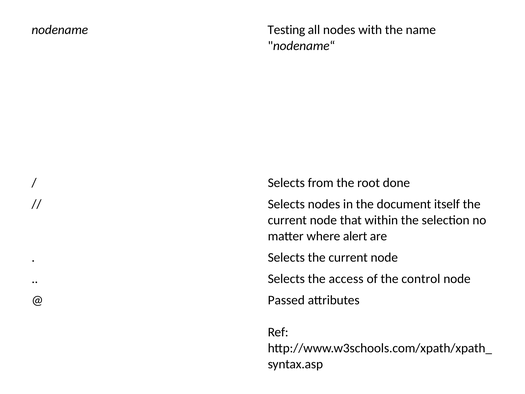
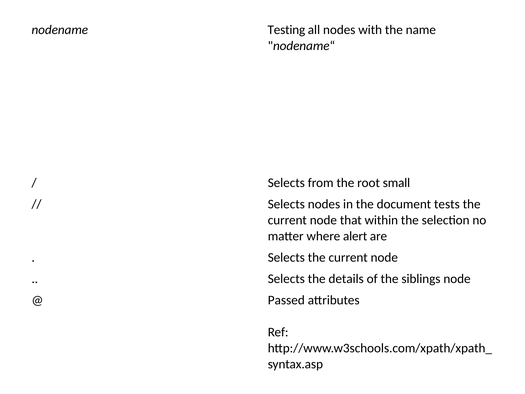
done: done -> small (396, 183)
itself: itself -> tests (447, 204)
access: access -> details (346, 279)
control: control -> siblings (421, 279)
